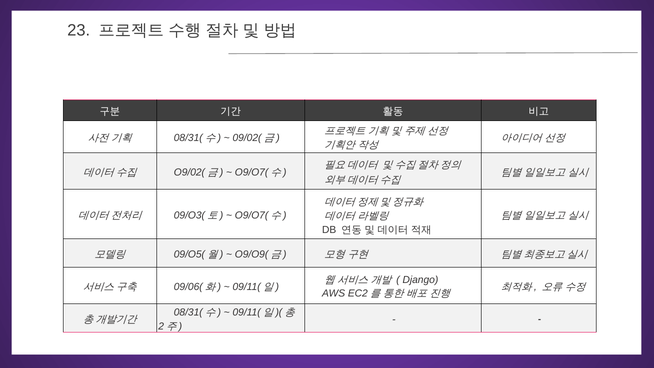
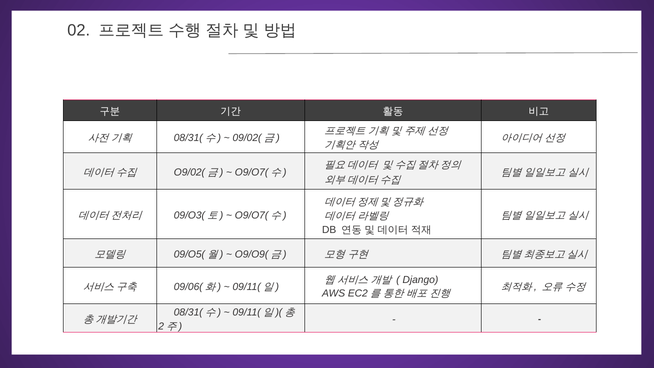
23: 23 -> 02 (79, 30)
